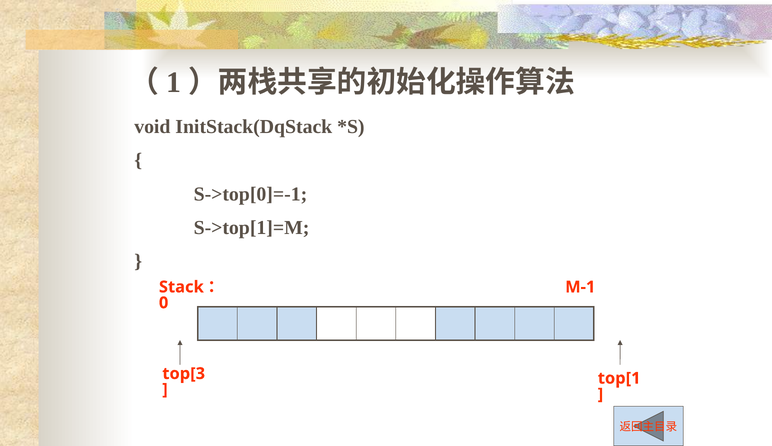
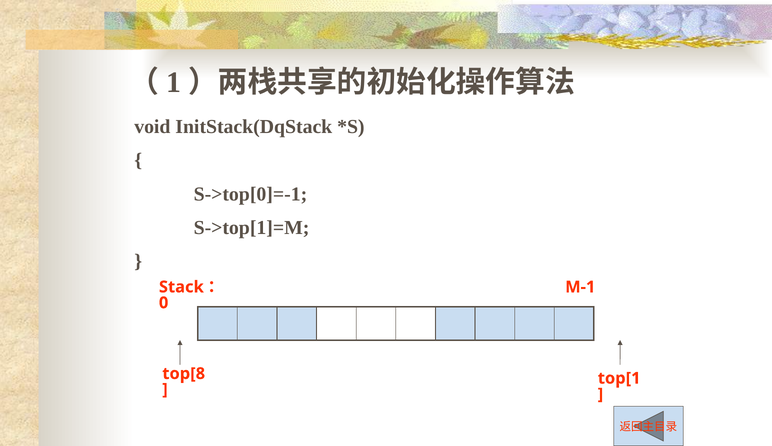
top[3: top[3 -> top[8 (184, 373)
